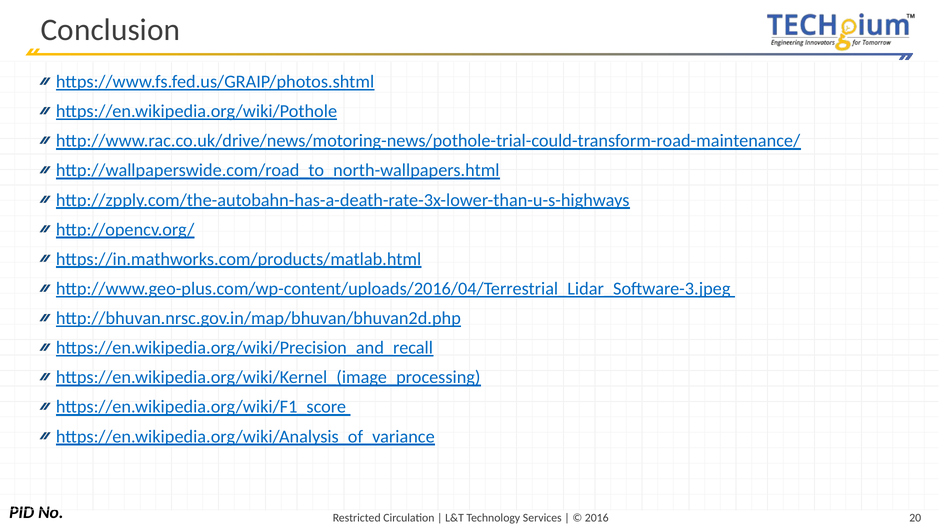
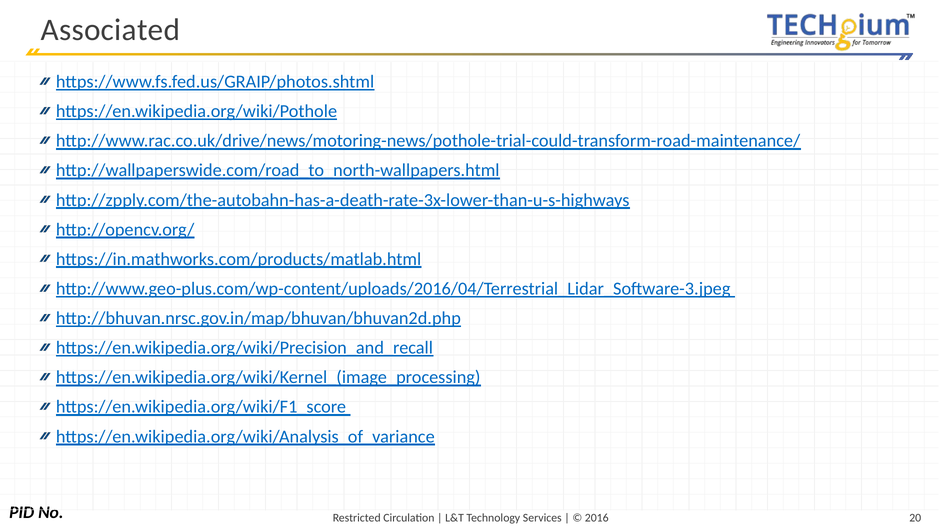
Conclusion: Conclusion -> Associated (110, 30)
